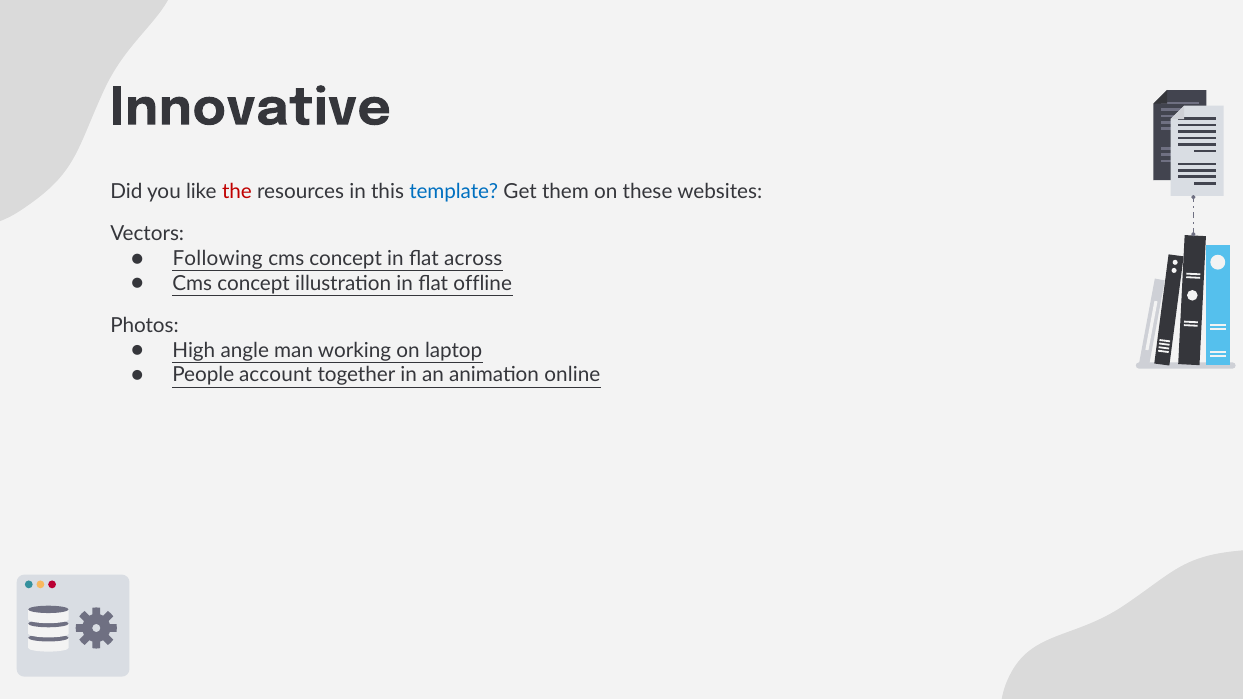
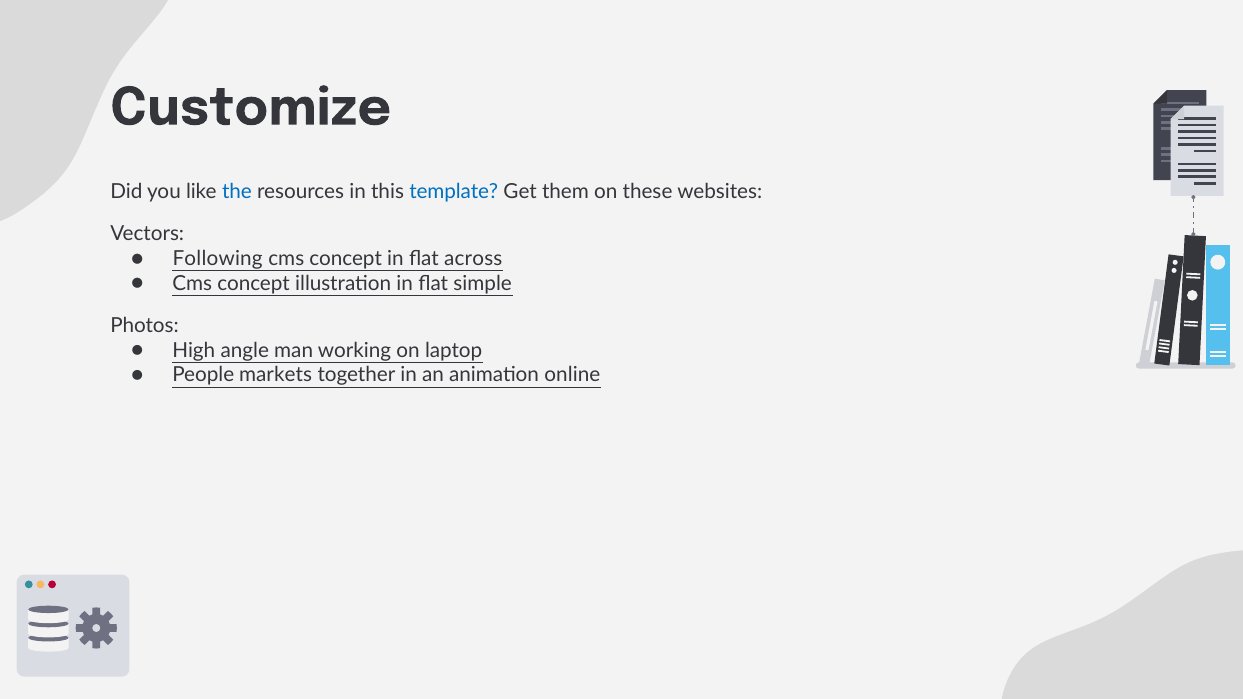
Innovative: Innovative -> Customize (251, 108)
the colour: red -> blue (237, 192)
offline: offline -> simple (483, 283)
account: account -> markets (276, 375)
